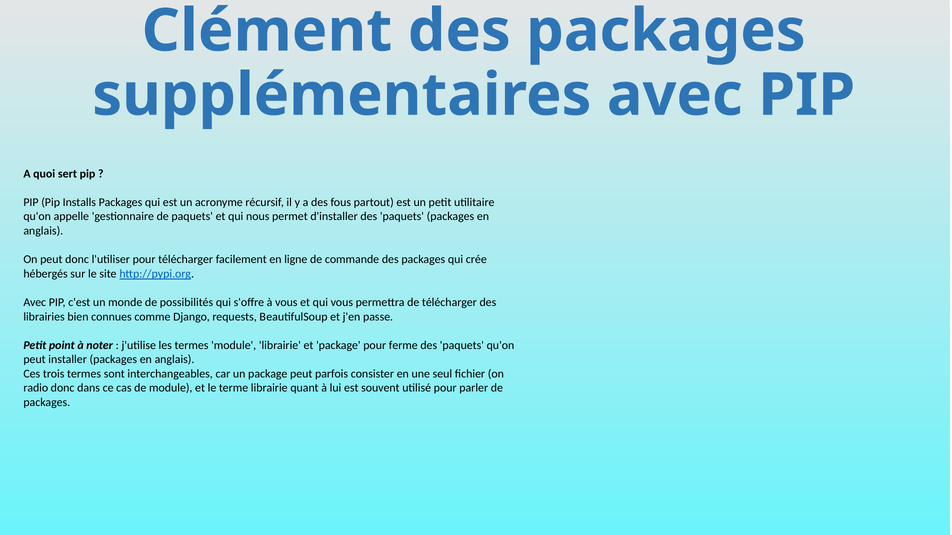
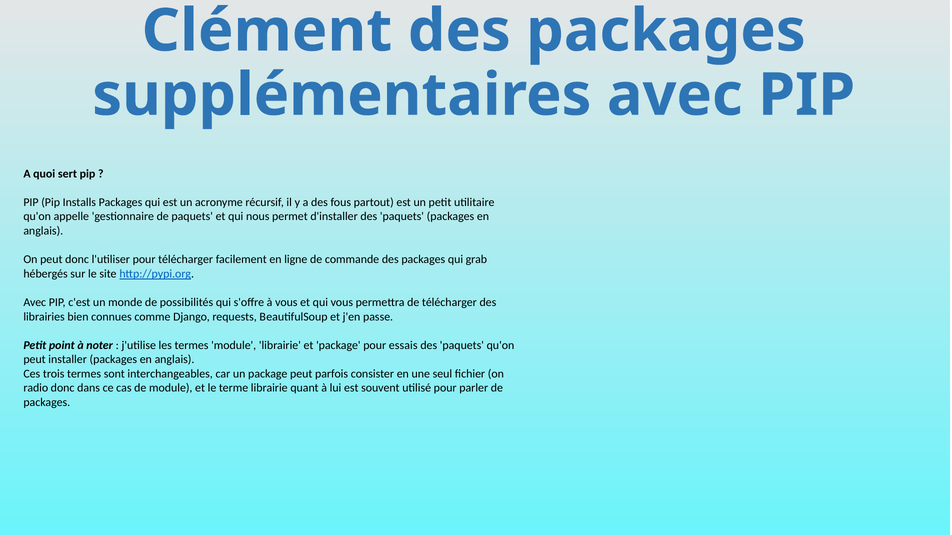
crée: crée -> grab (476, 260)
ferme: ferme -> essais (403, 346)
